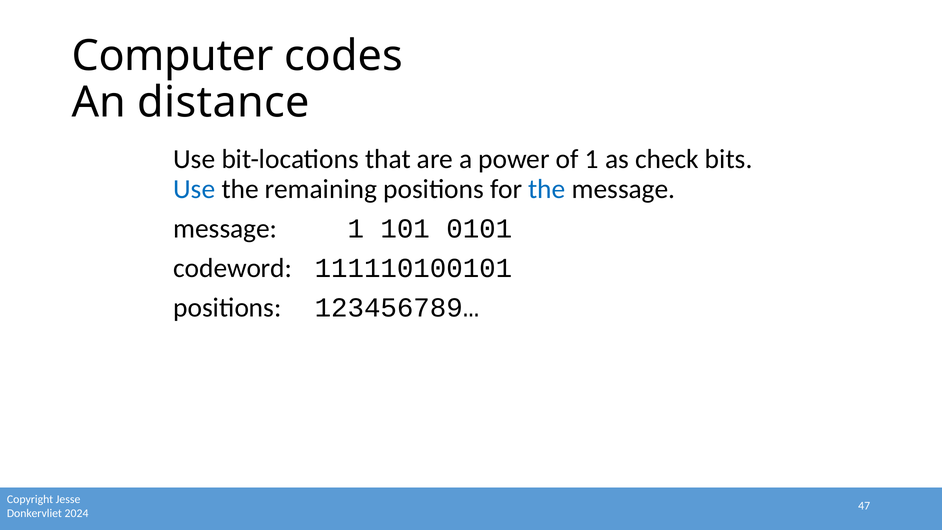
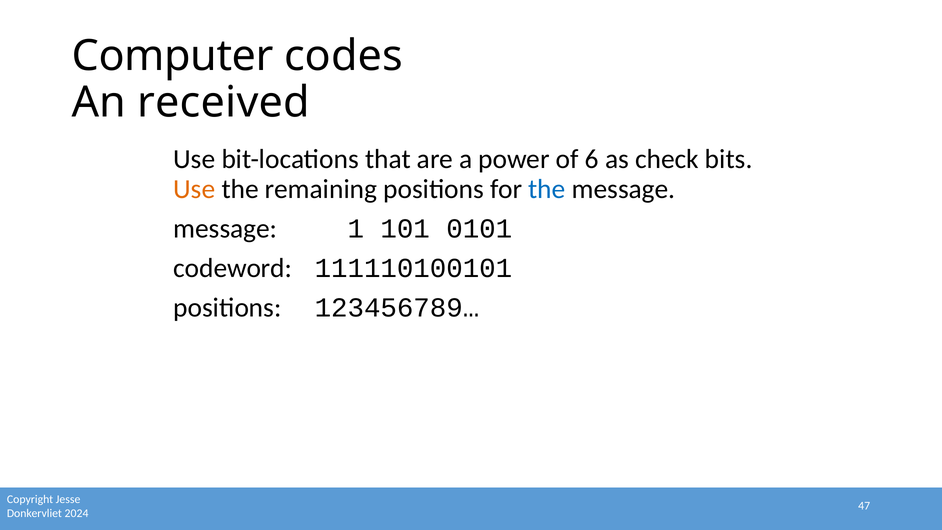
distance: distance -> received (224, 102)
of 1: 1 -> 6 (592, 159)
Use colour: blue -> orange (194, 189)
